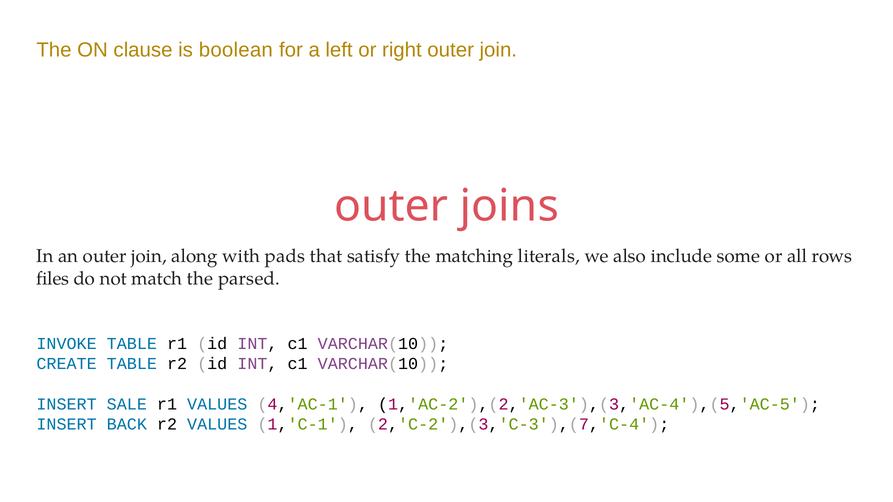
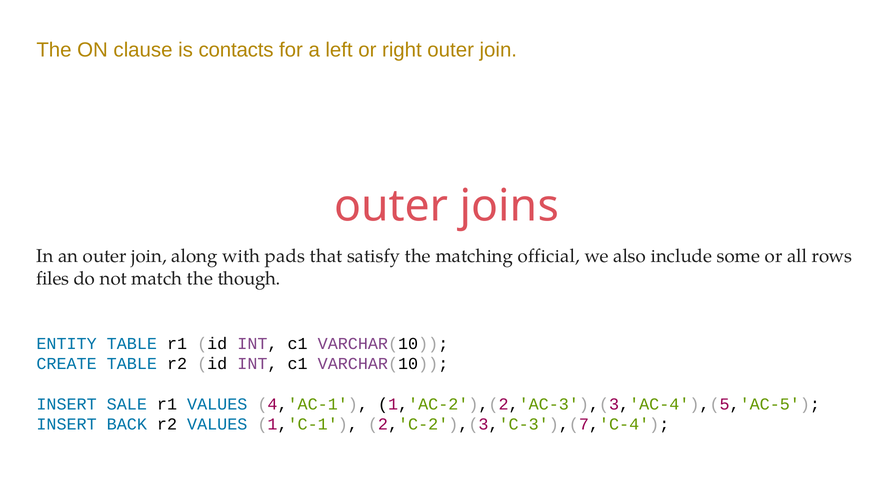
boolean: boolean -> contacts (236, 50)
literals: literals -> official (549, 256)
parsed: parsed -> though (249, 279)
INVOKE: INVOKE -> ENTITY (67, 344)
